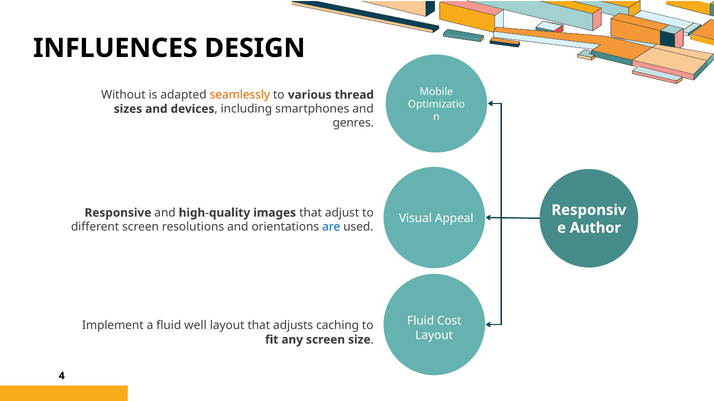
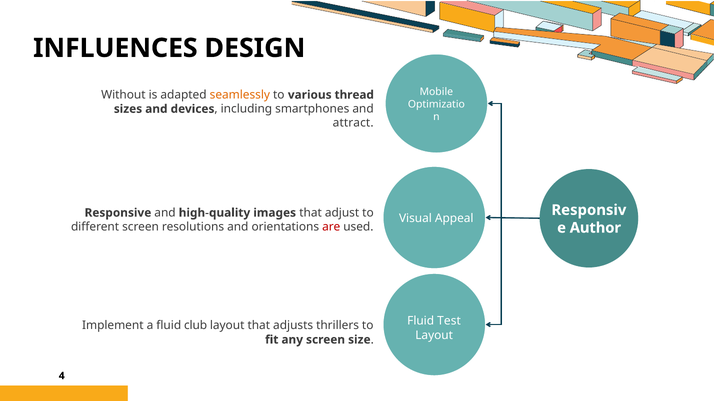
genres: genres -> attract (353, 123)
are colour: blue -> red (331, 227)
Cost: Cost -> Test (449, 321)
well: well -> club (196, 326)
caching: caching -> thrillers (338, 326)
